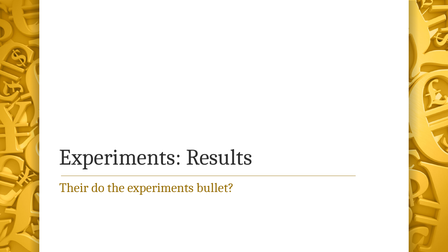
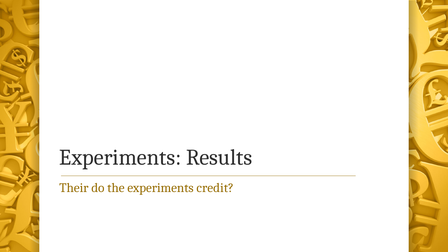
bullet: bullet -> credit (215, 188)
